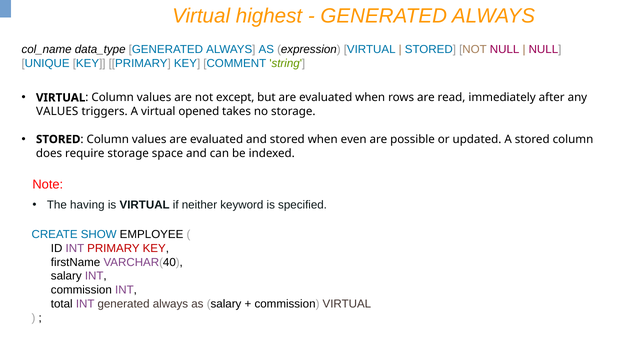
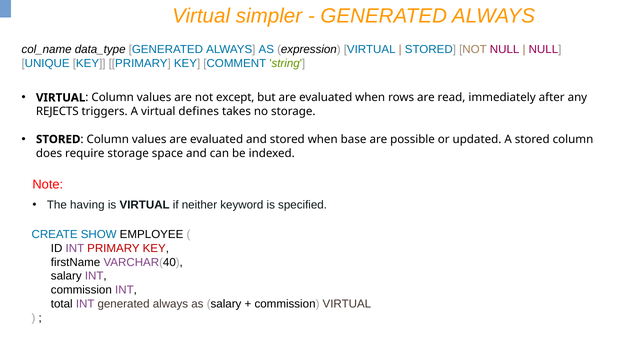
highest: highest -> simpler (269, 16)
VALUES: VALUES -> REJECTS (57, 112)
opened: opened -> defines (199, 112)
even: even -> base (354, 139)
